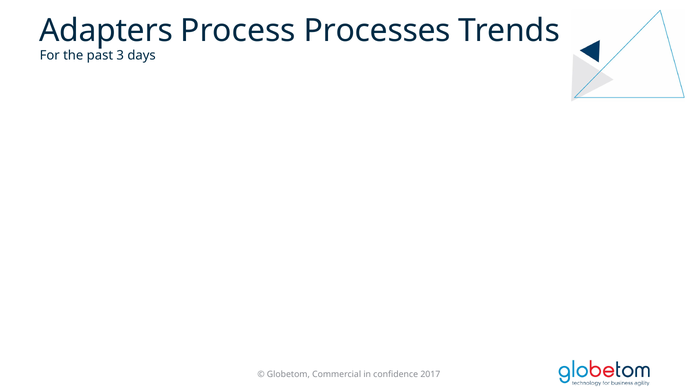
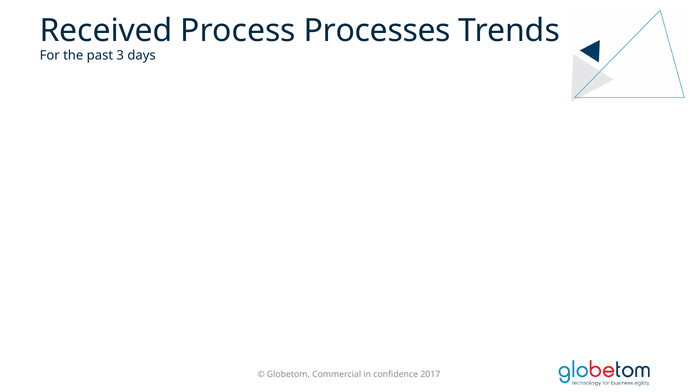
Adapters: Adapters -> Received (106, 31)
